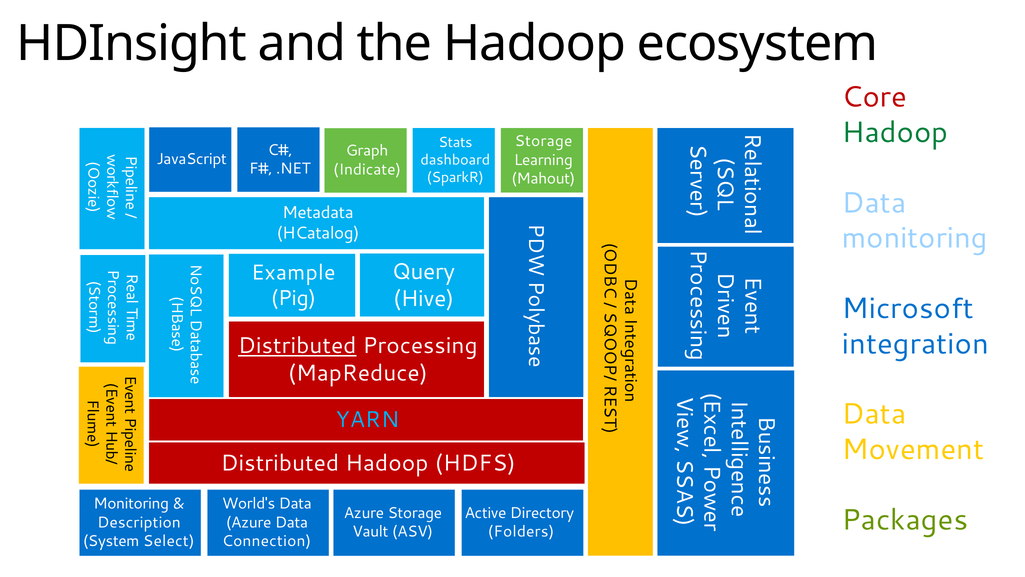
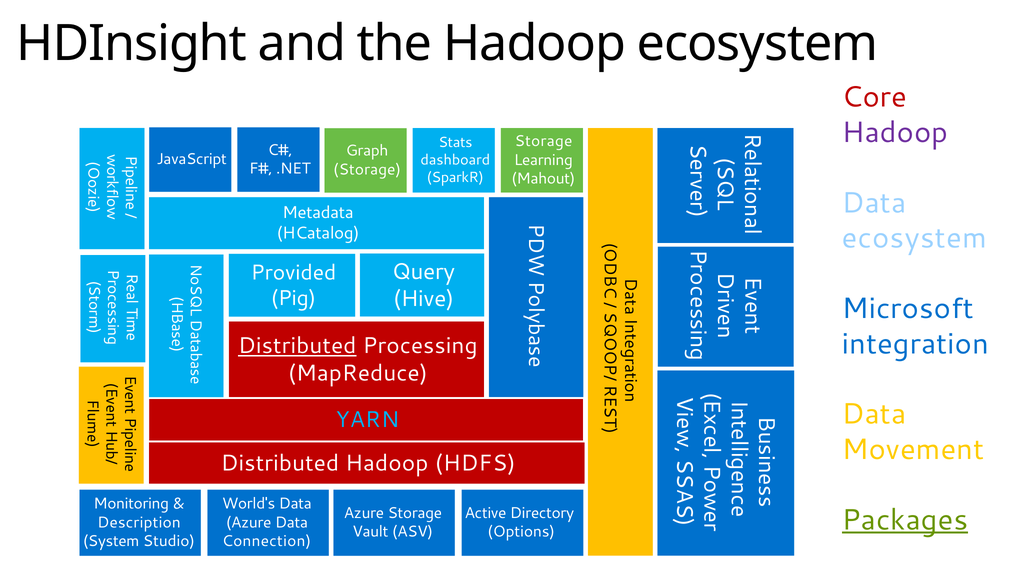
Hadoop colour: green -> purple (895, 132)
Indicate: Indicate -> Storage (367, 169)
monitoring: monitoring -> ecosystem (914, 238)
Example: Example -> Provided (294, 272)
Packages underline: none -> present (905, 519)
Folders: Folders -> Options (521, 531)
Select: Select -> Studio (169, 541)
